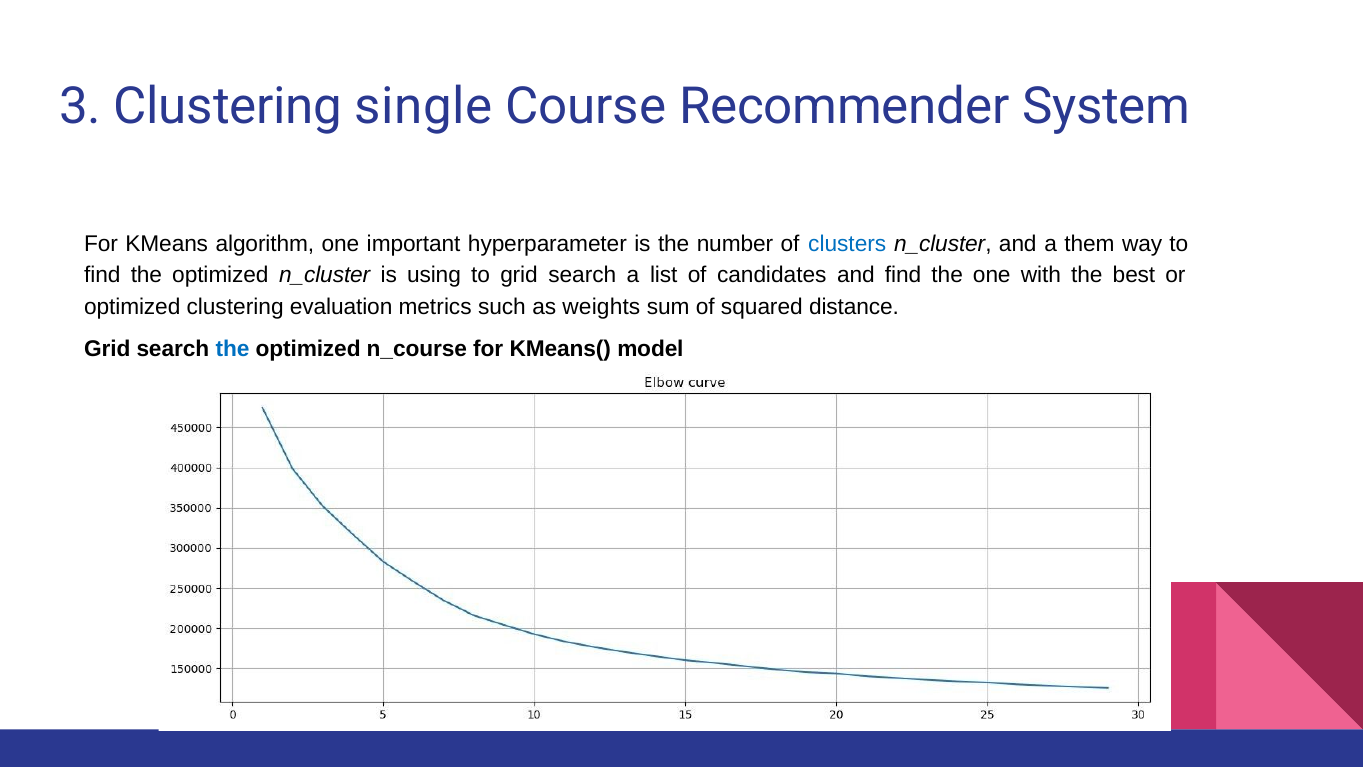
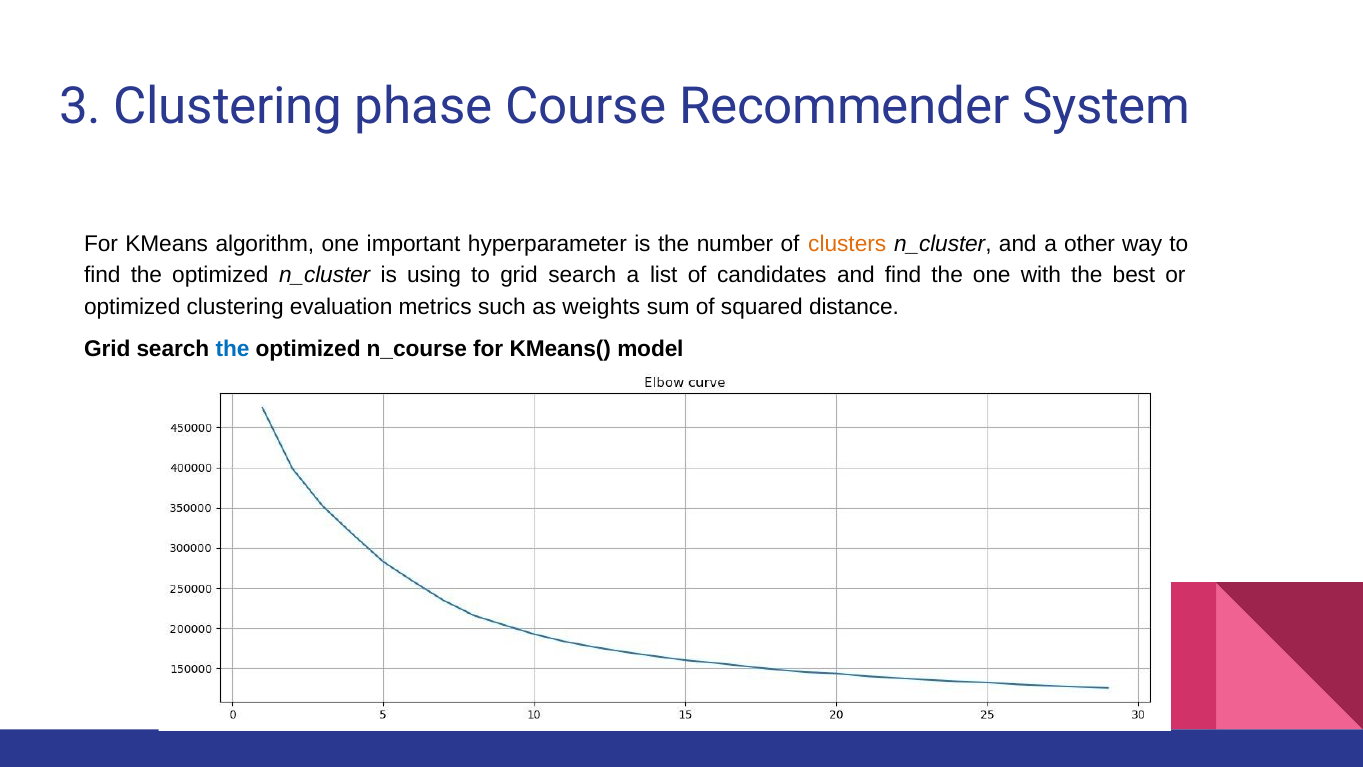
single: single -> phase (424, 106)
clusters colour: blue -> orange (847, 244)
them: them -> other (1090, 244)
